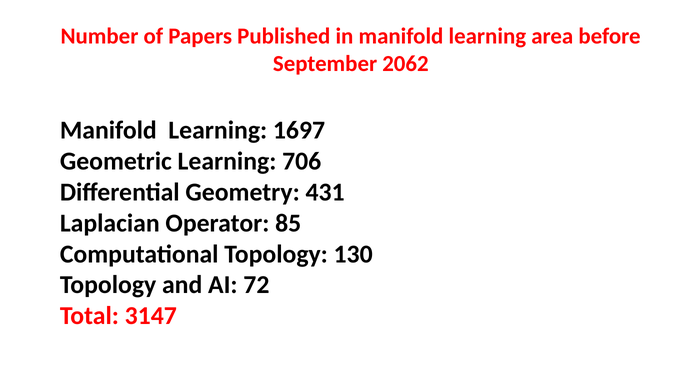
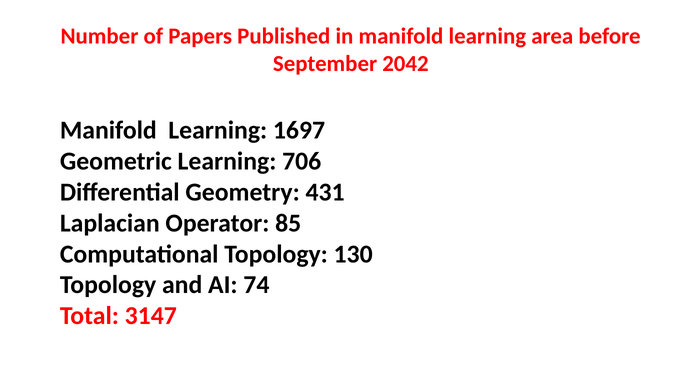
2062: 2062 -> 2042 (405, 63)
72: 72 -> 74 (256, 285)
